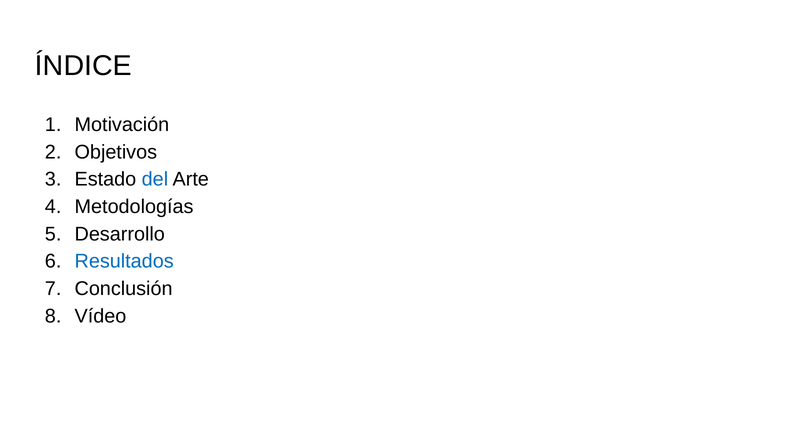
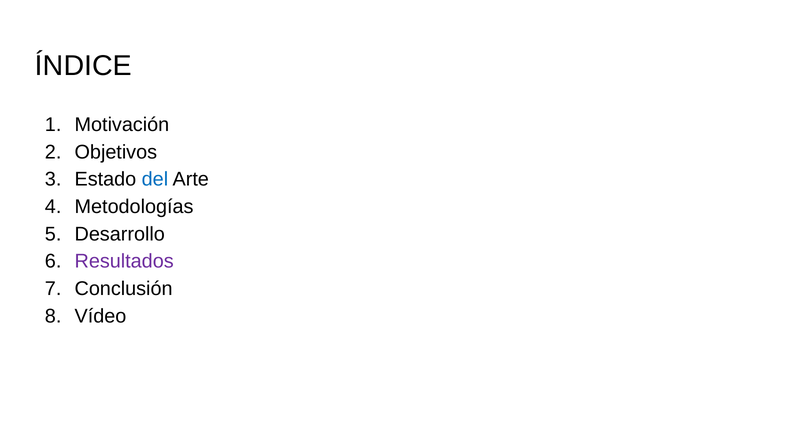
Resultados colour: blue -> purple (124, 261)
